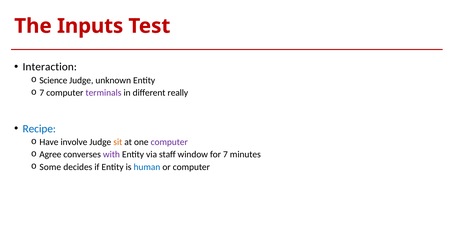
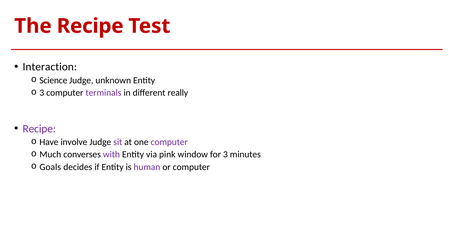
The Inputs: Inputs -> Recipe (90, 26)
7: 7 -> 3 (42, 93)
Recipe colour: blue -> purple (39, 129)
sit colour: orange -> purple (118, 142)
Agree: Agree -> Much (50, 155)
staff: staff -> pink (167, 155)
for 7: 7 -> 3 (225, 155)
Some: Some -> Goals (50, 167)
human colour: blue -> purple (147, 167)
